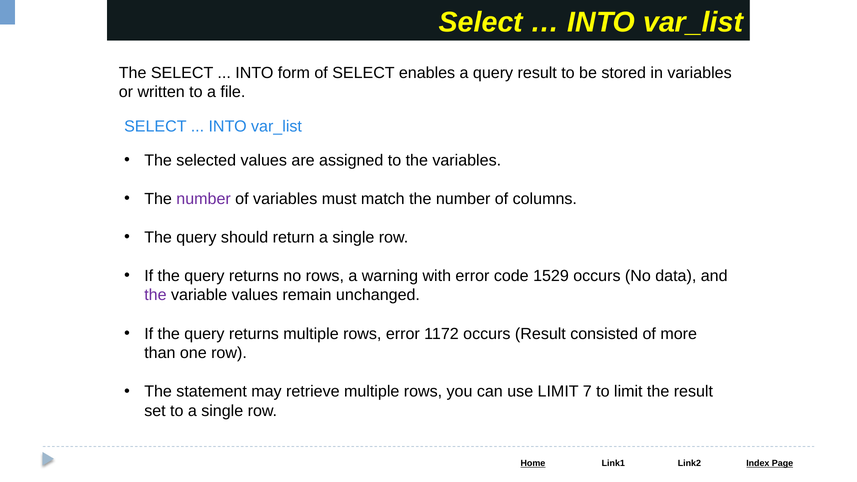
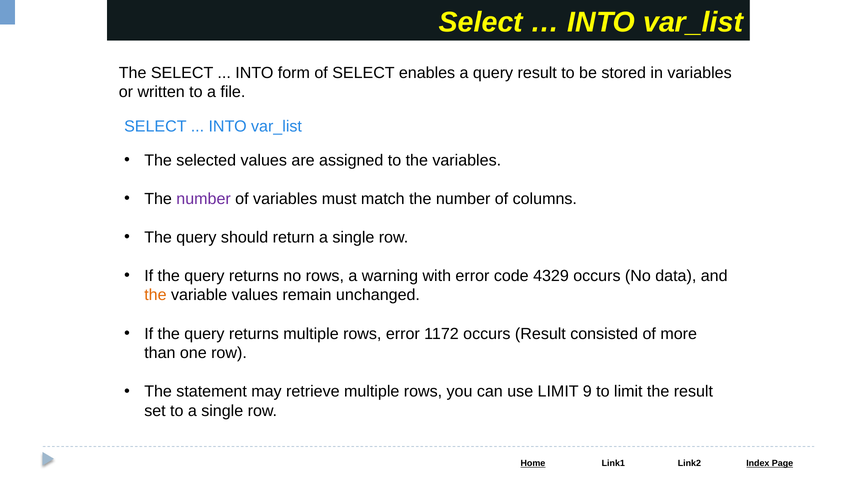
1529: 1529 -> 4329 (551, 276)
the colour: purple -> orange (155, 295)
7: 7 -> 9 (587, 392)
